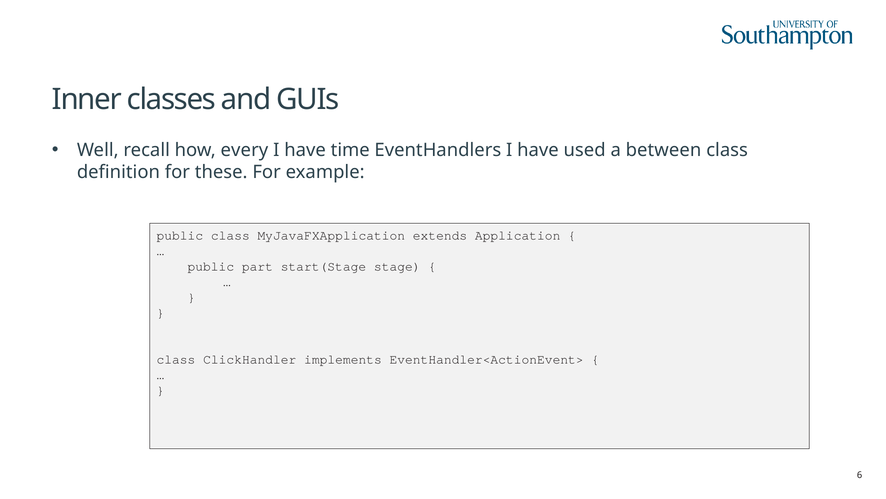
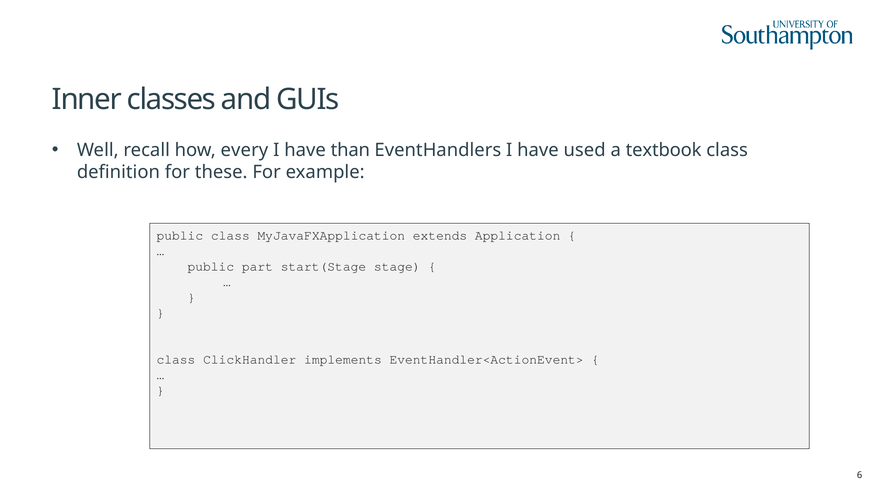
time: time -> than (350, 150)
between: between -> textbook (664, 150)
